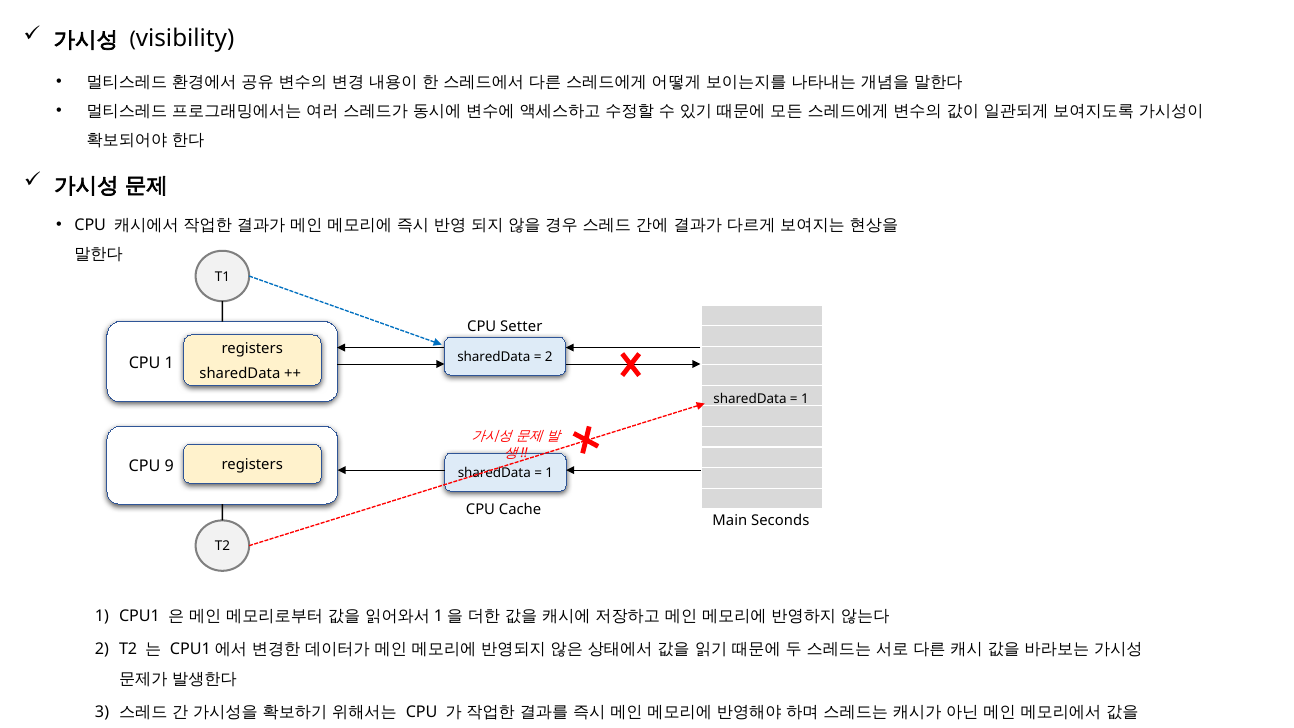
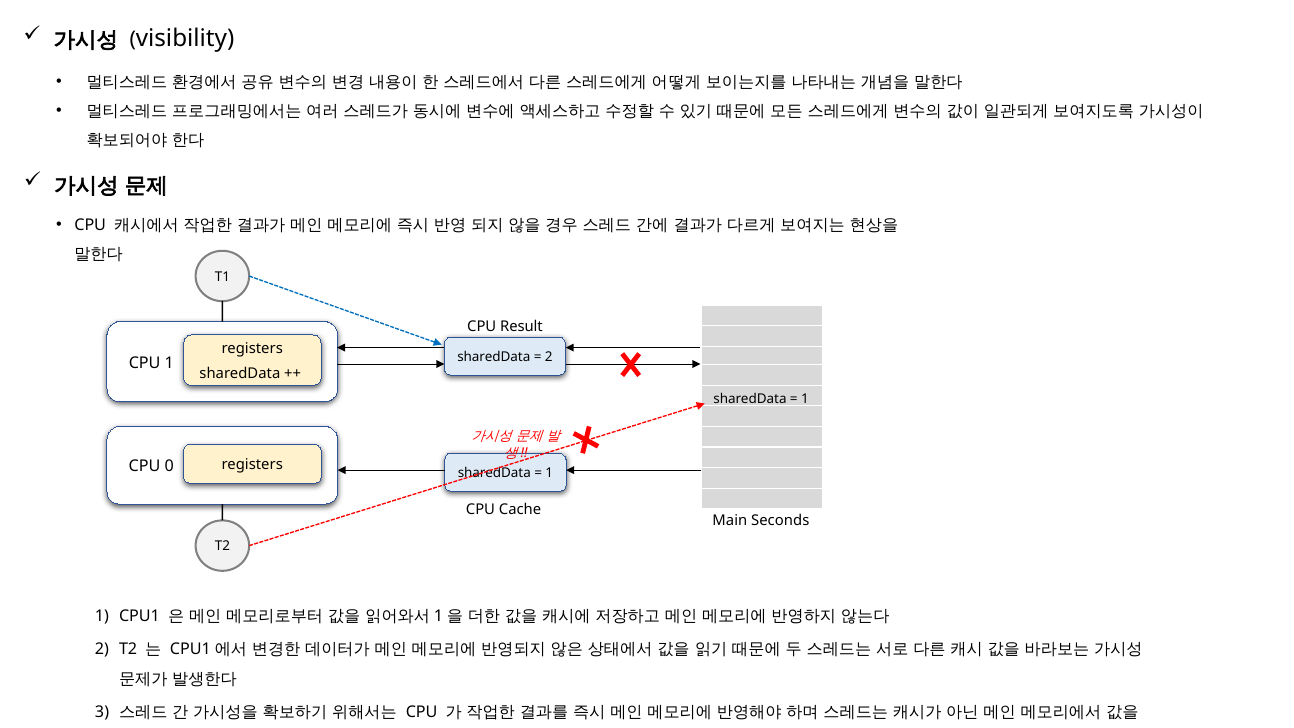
Setter: Setter -> Result (522, 327)
9: 9 -> 0 (169, 466)
